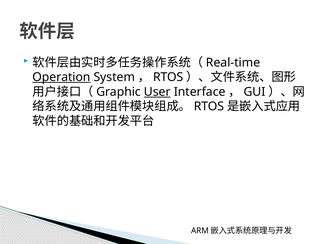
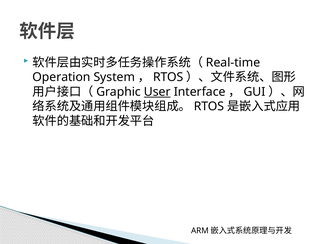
Operation underline: present -> none (61, 77)
